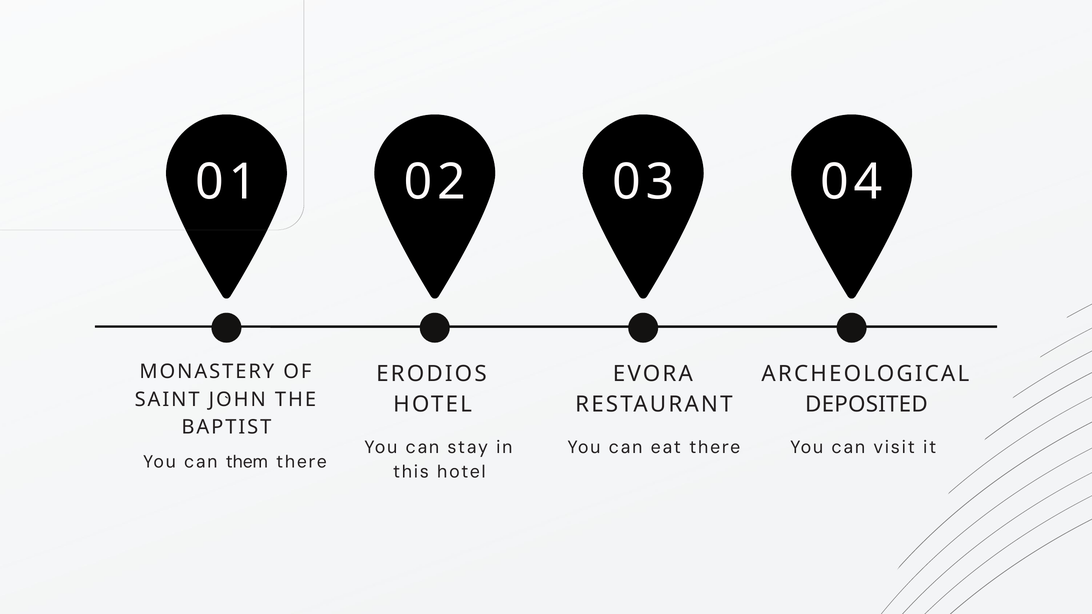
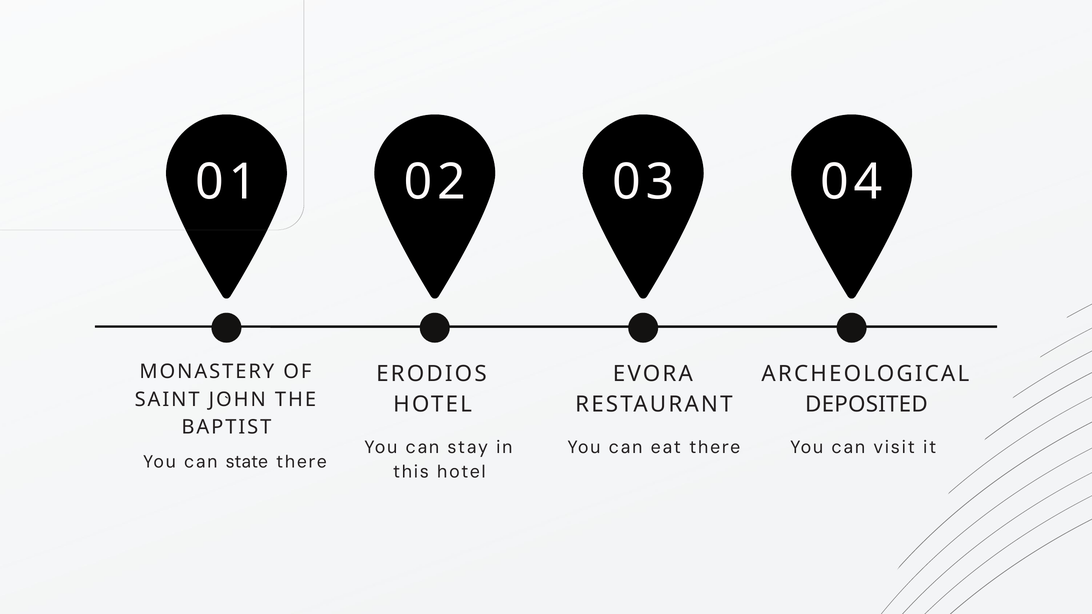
them: them -> state (247, 462)
